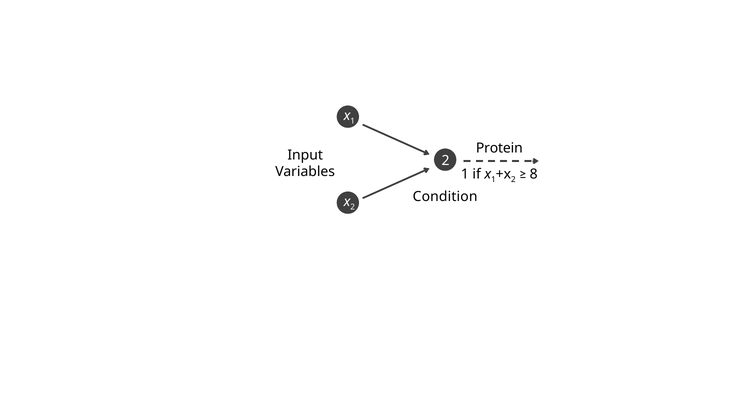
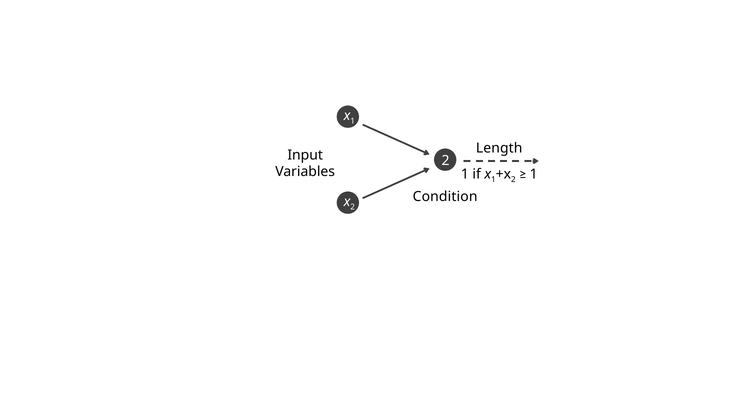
Protein: Protein -> Length (499, 148)
8: 8 -> 1 (534, 174)
